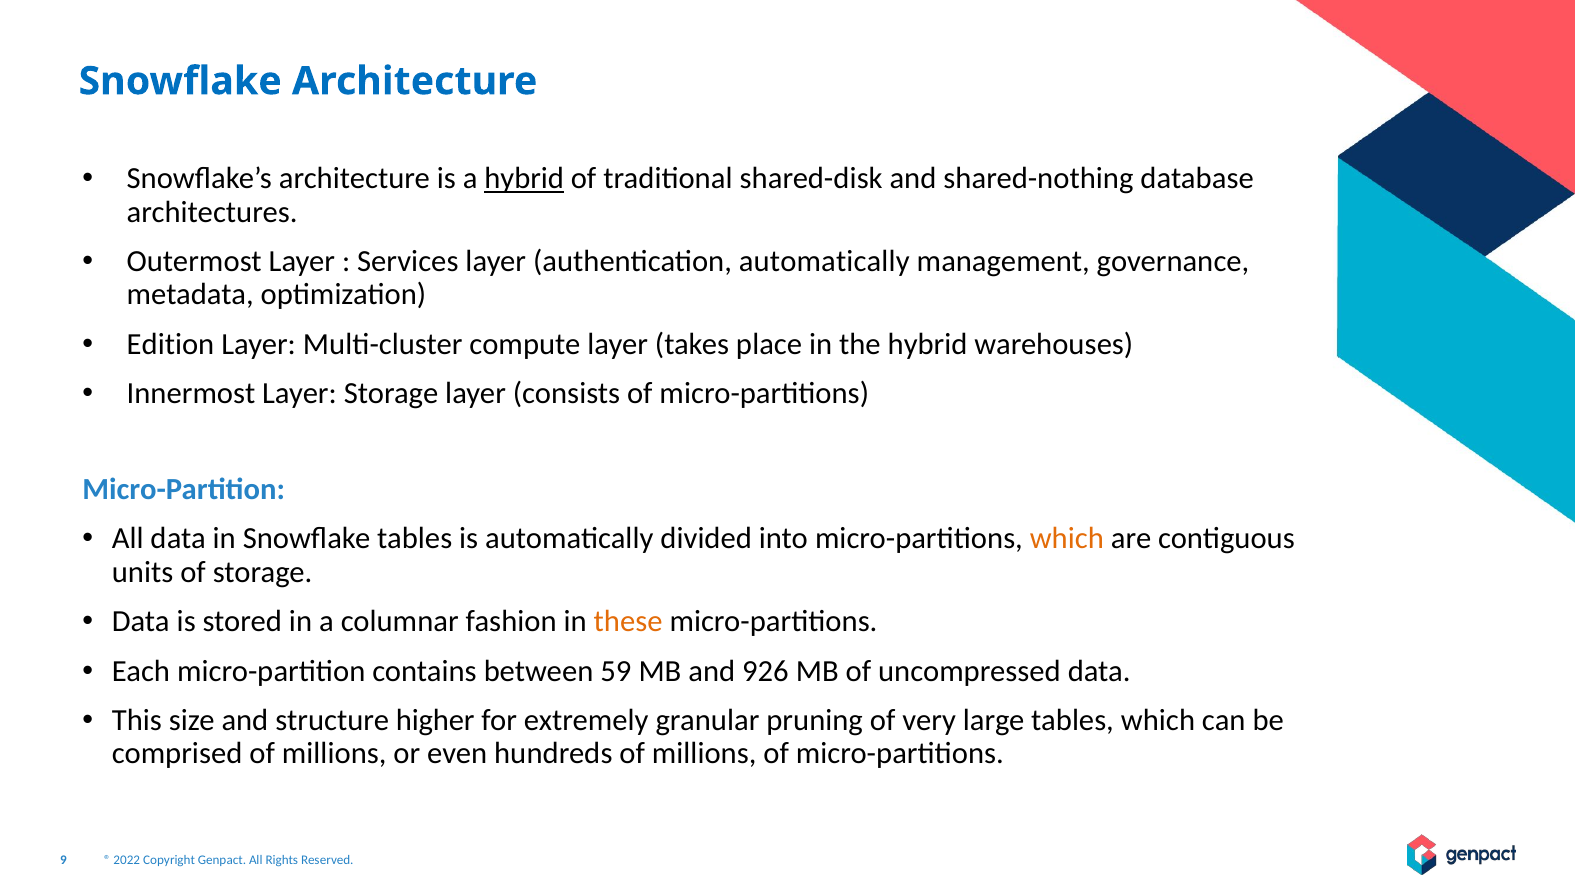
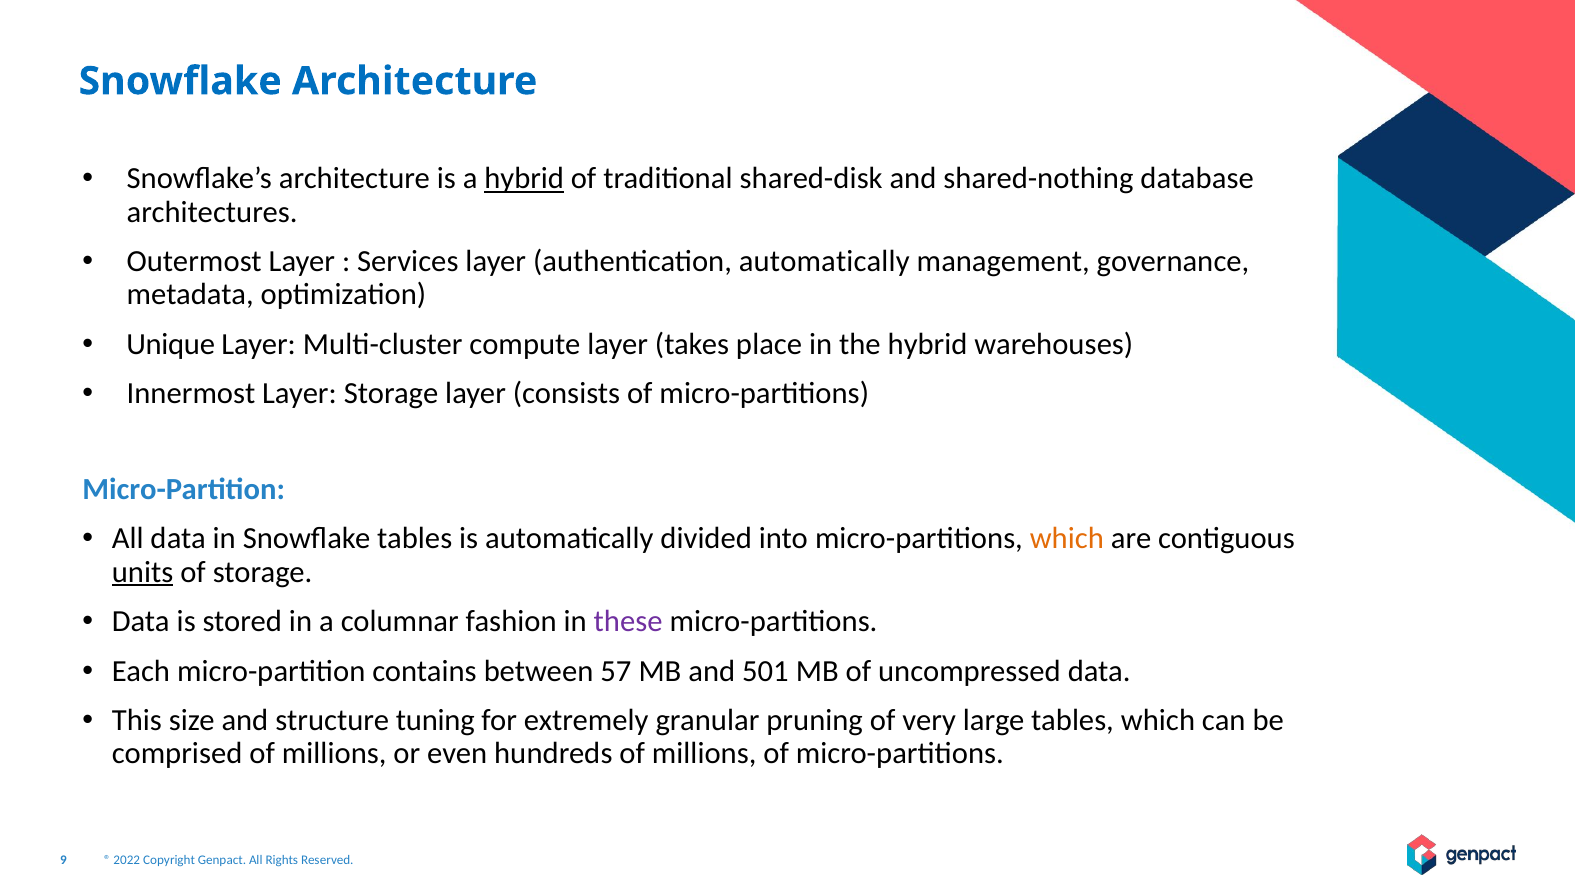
Edition: Edition -> Unique (171, 344)
units underline: none -> present (143, 572)
these colour: orange -> purple (628, 622)
59: 59 -> 57 (616, 671)
926: 926 -> 501 (765, 671)
higher: higher -> tuning (435, 721)
